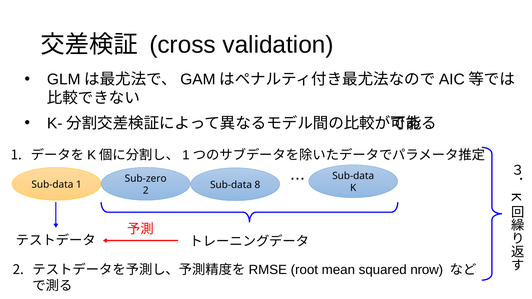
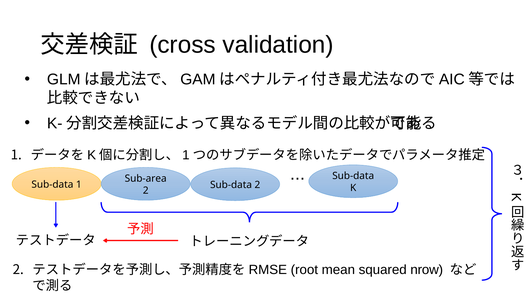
Sub-zero: Sub-zero -> Sub-area (146, 179)
Sub-data 8: 8 -> 2 (257, 185)
